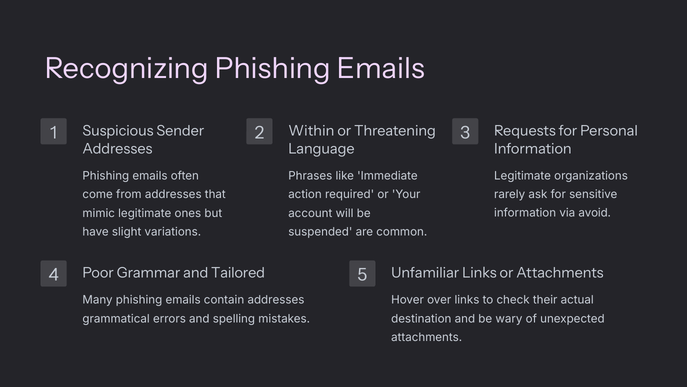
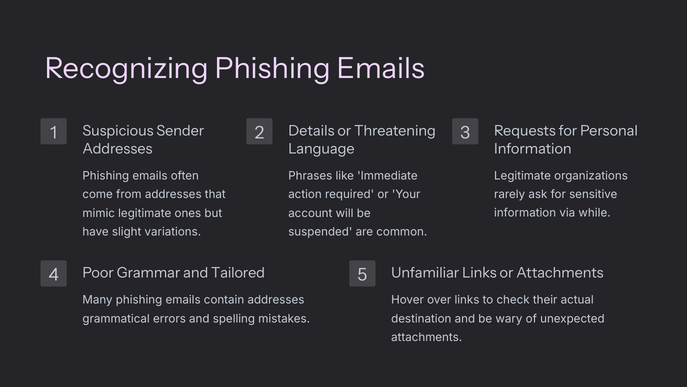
Within: Within -> Details (311, 131)
avoid: avoid -> while (595, 213)
